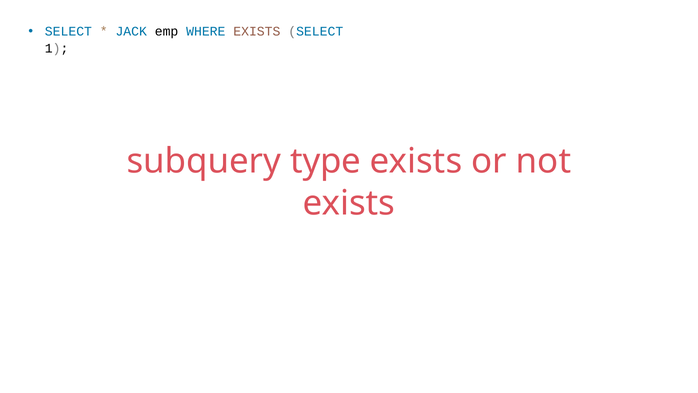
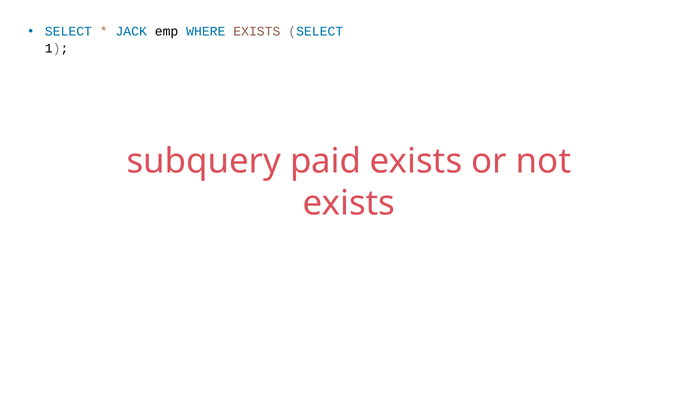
type: type -> paid (326, 161)
